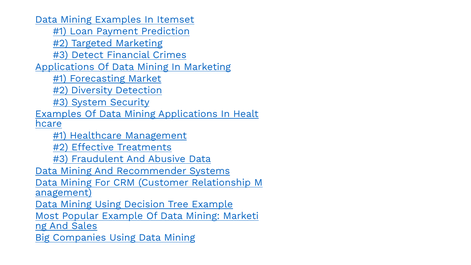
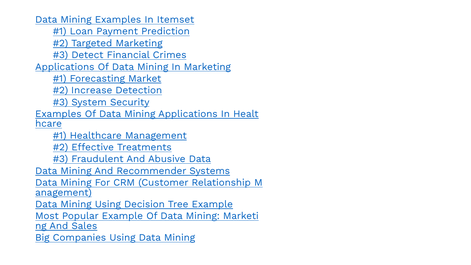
Diversity: Diversity -> Increase (92, 90)
